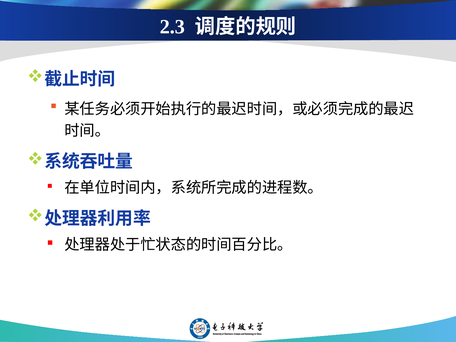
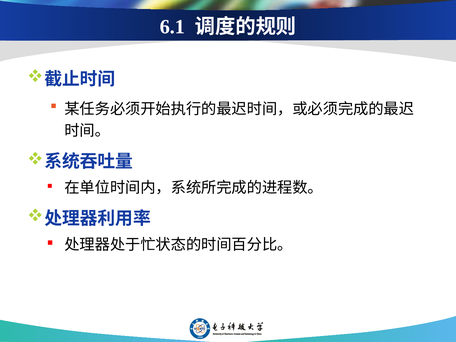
2.3: 2.3 -> 6.1 (172, 27)
